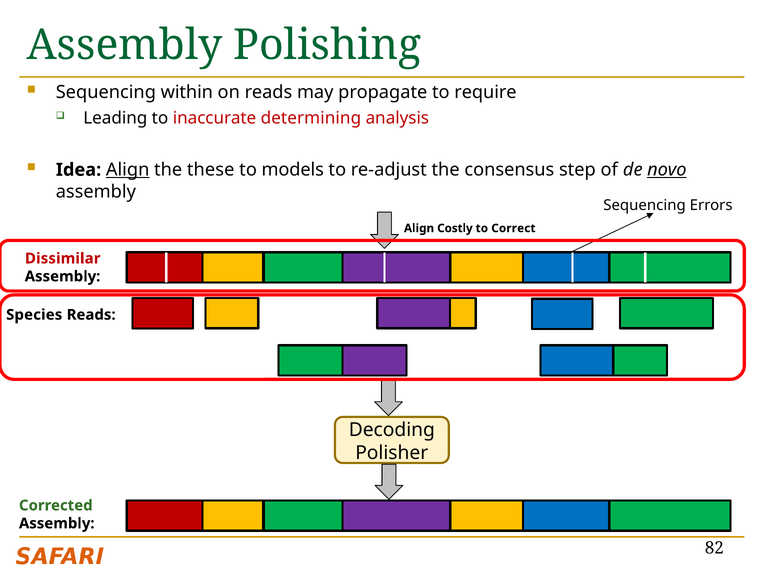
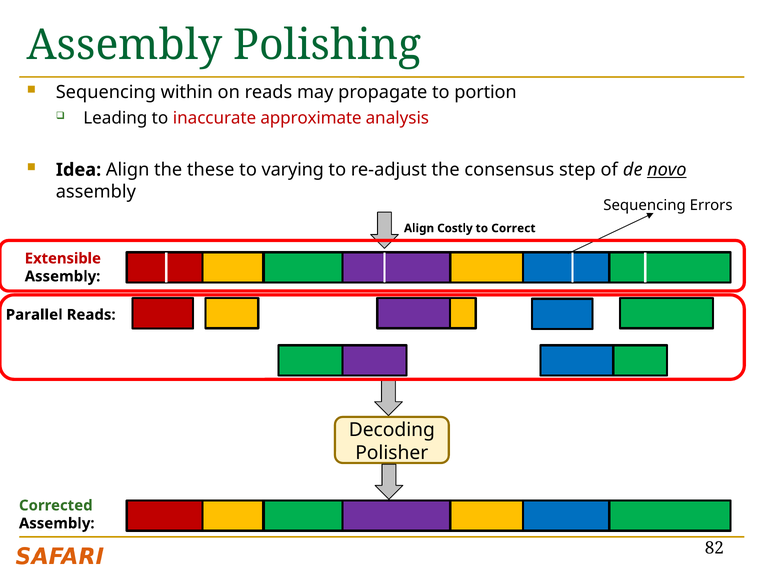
require: require -> portion (486, 93)
determining: determining -> approximate (311, 118)
Align underline: present -> none (128, 170)
models: models -> varying (293, 170)
Dissimilar: Dissimilar -> Extensible (63, 259)
Species: Species -> Parallel (34, 315)
